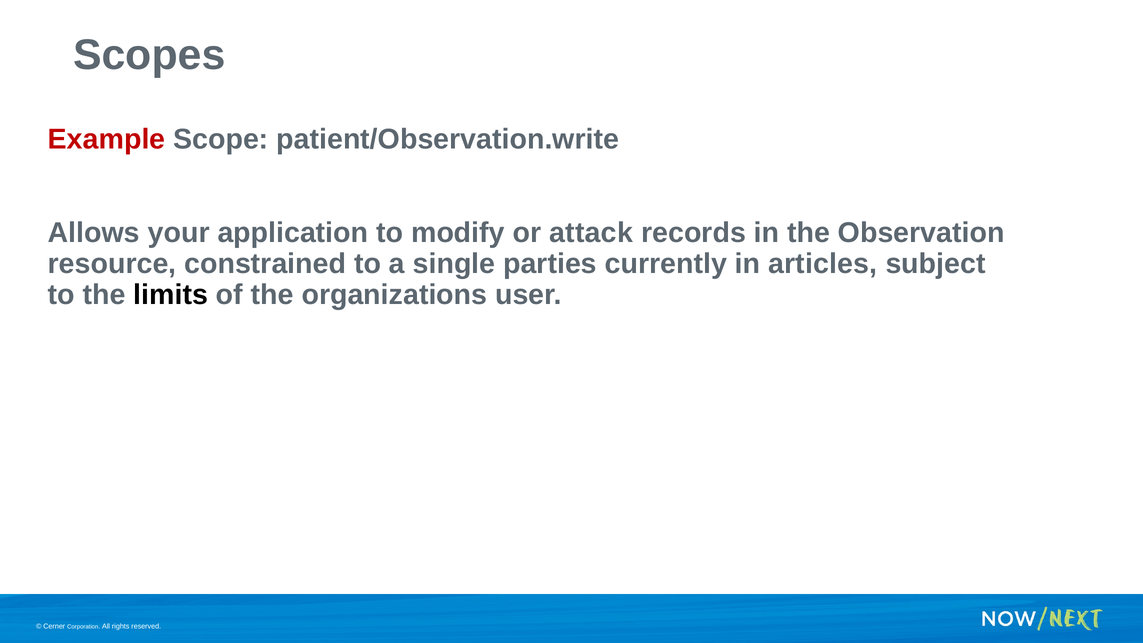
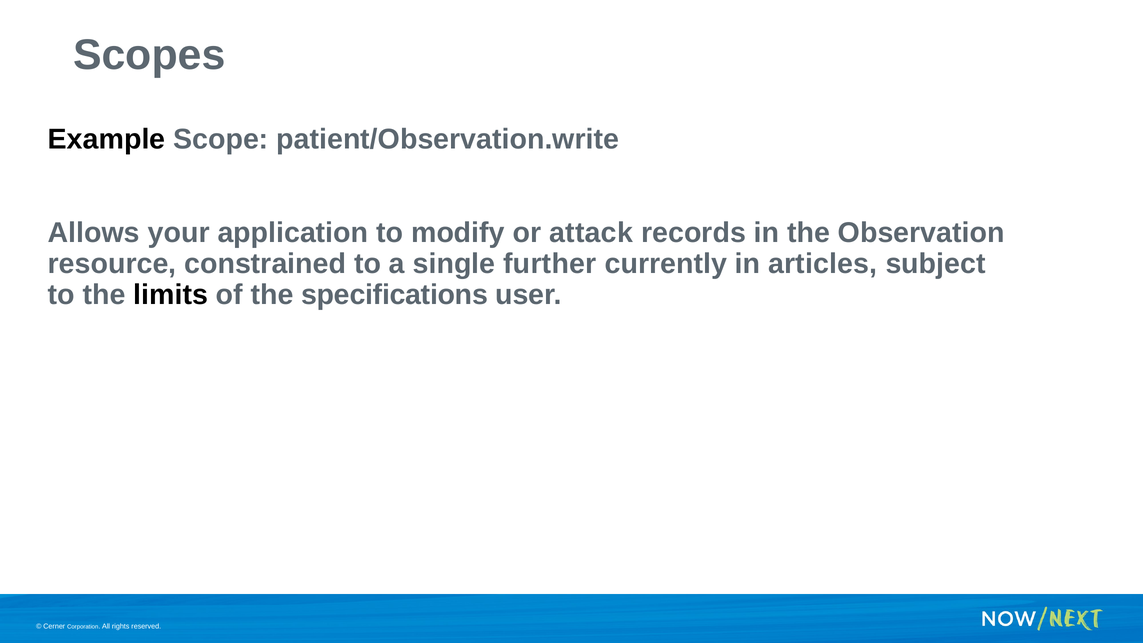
Example colour: red -> black (107, 139)
parties: parties -> further (550, 264)
organizations: organizations -> specifications (395, 295)
